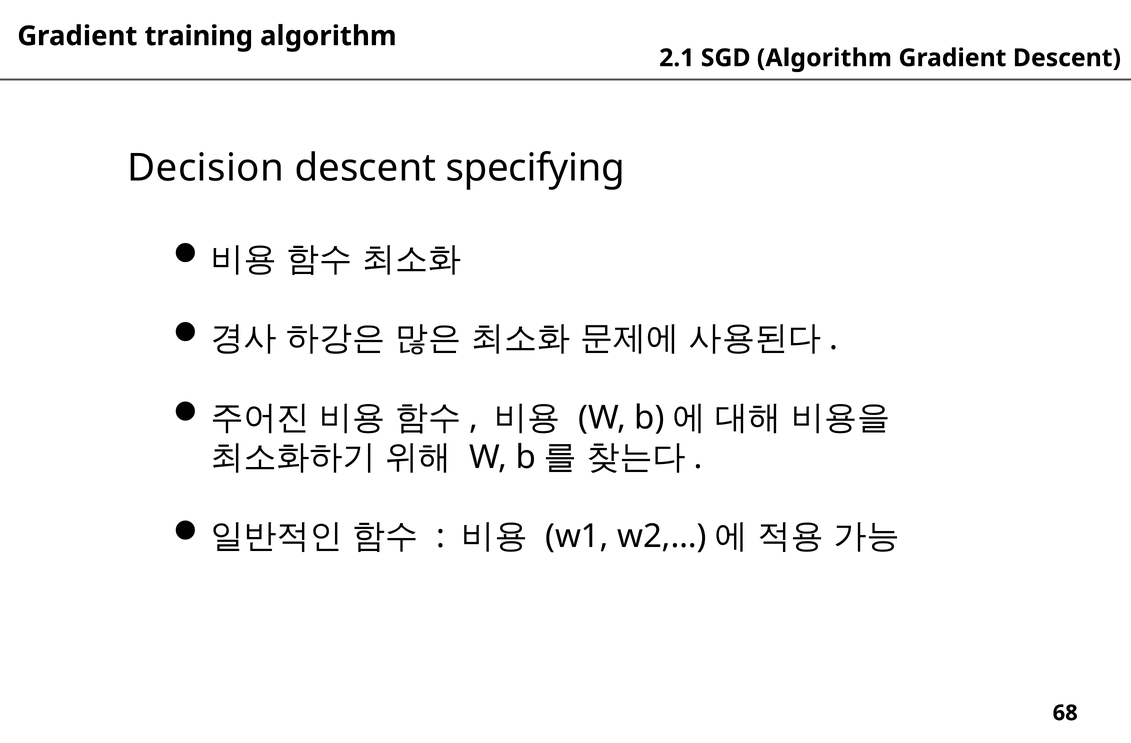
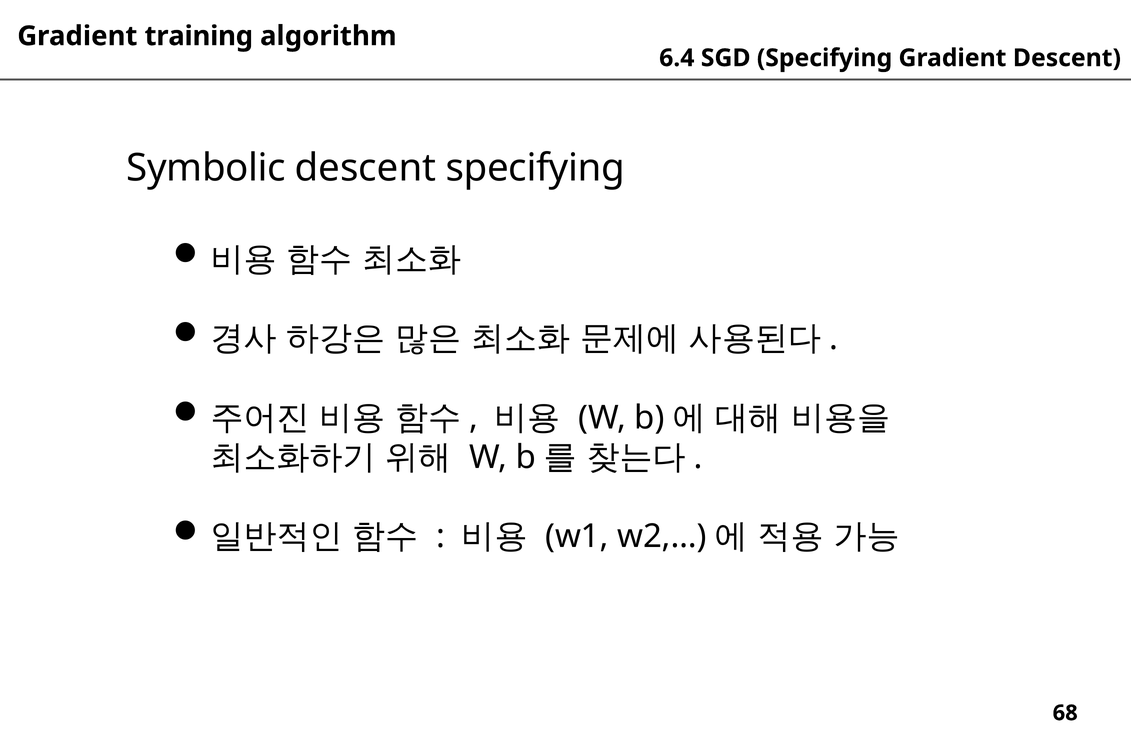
2.1: 2.1 -> 6.4 (677, 58)
SGD Algorithm: Algorithm -> Specifying (825, 58)
Decision: Decision -> Symbolic (206, 168)
